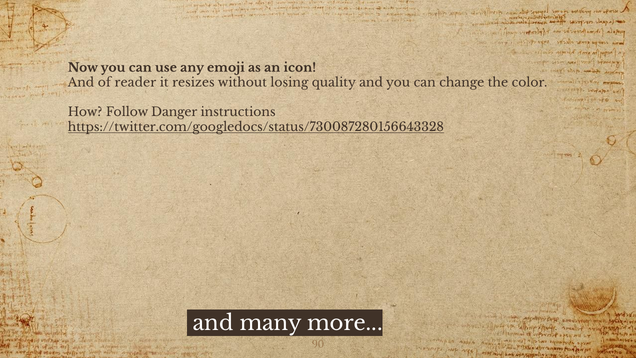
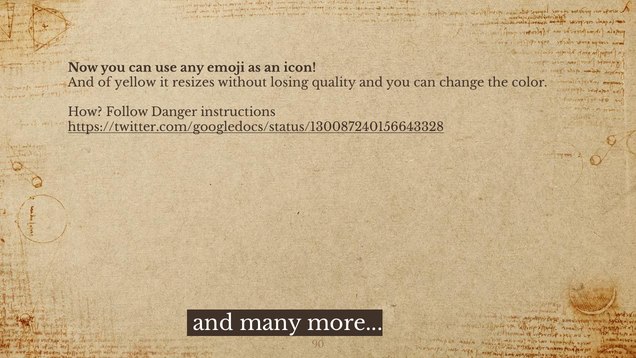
reader: reader -> yellow (135, 82)
https://twitter.com/googledocs/status/730087280156643328: https://twitter.com/googledocs/status/730087280156643328 -> https://twitter.com/googledocs/status/130087240156643328 (256, 127)
